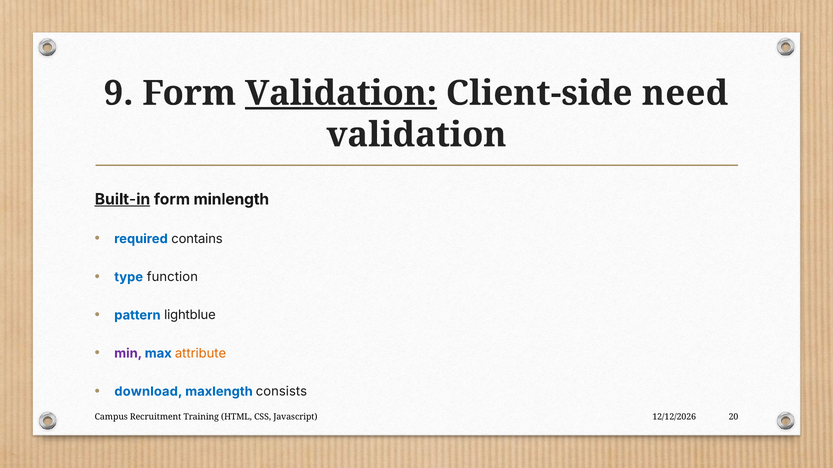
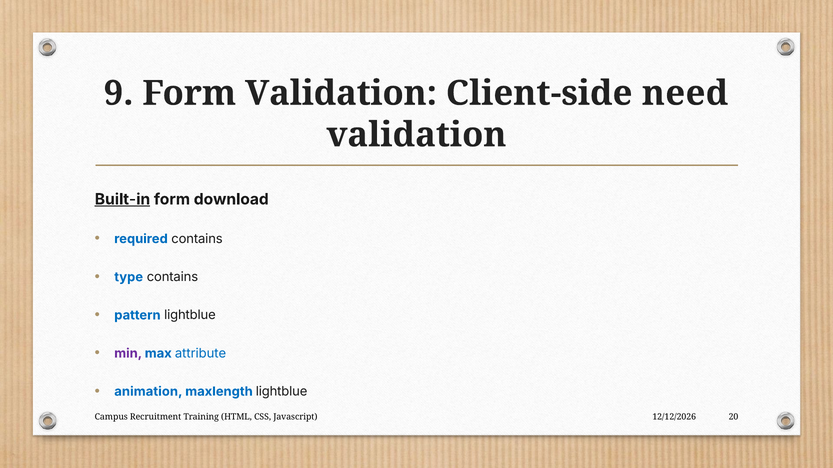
Validation underline: present -> none (341, 93)
minlength: minlength -> download (231, 200)
type function: function -> contains (172, 277)
attribute colour: orange -> blue (201, 354)
download: download -> animation (148, 392)
maxlength consists: consists -> lightblue (282, 392)
